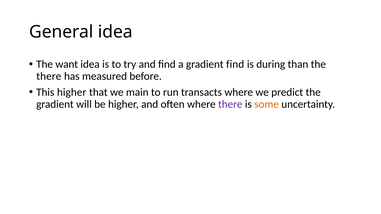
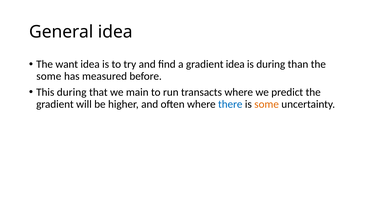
gradient find: find -> idea (235, 64)
there: there -> some (49, 76)
This higher: higher -> during (72, 92)
there colour: purple -> blue (230, 104)
